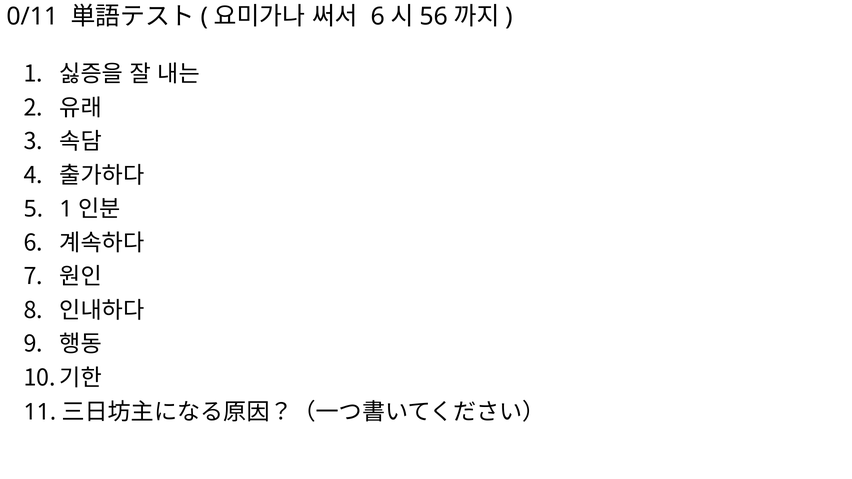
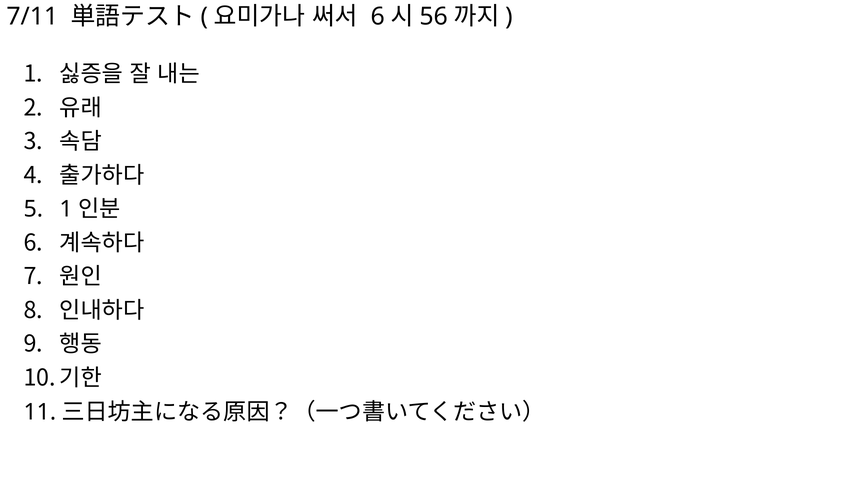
0/11: 0/11 -> 7/11 (32, 17)
